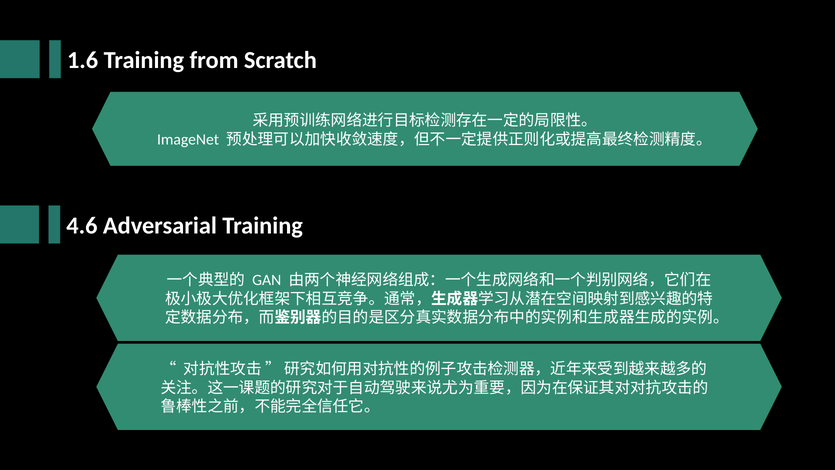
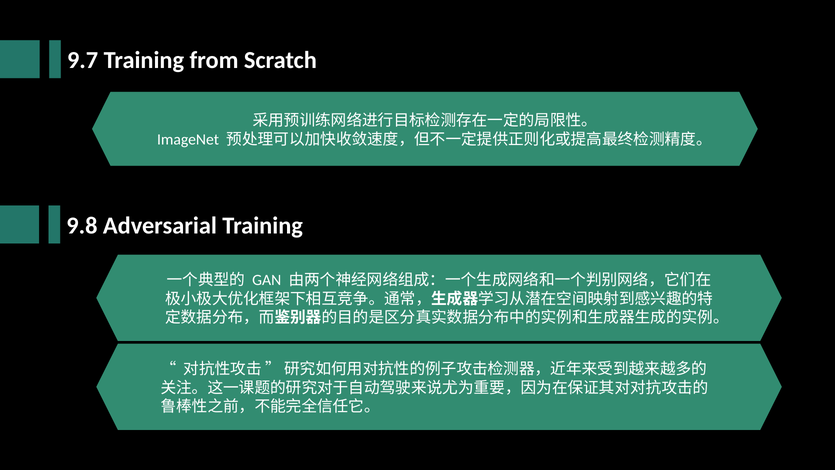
1.6: 1.6 -> 9.7 (83, 60)
4.6: 4.6 -> 9.8 (82, 225)
